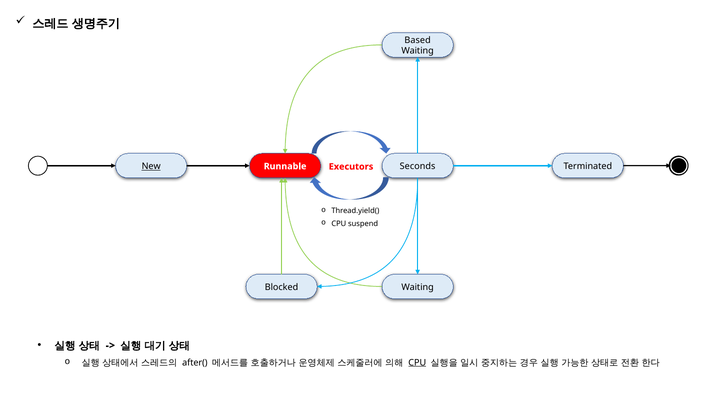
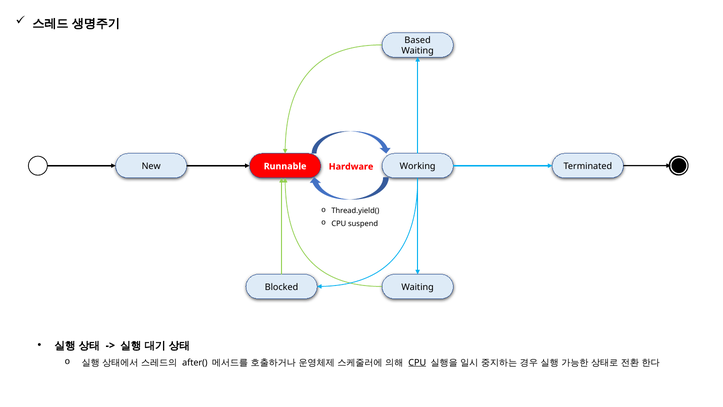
New underline: present -> none (151, 166)
Seconds: Seconds -> Working (418, 166)
Executors: Executors -> Hardware (351, 167)
